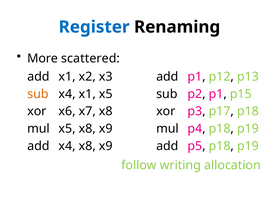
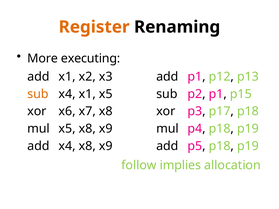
Register colour: blue -> orange (94, 27)
scattered: scattered -> executing (91, 59)
writing: writing -> implies (180, 165)
